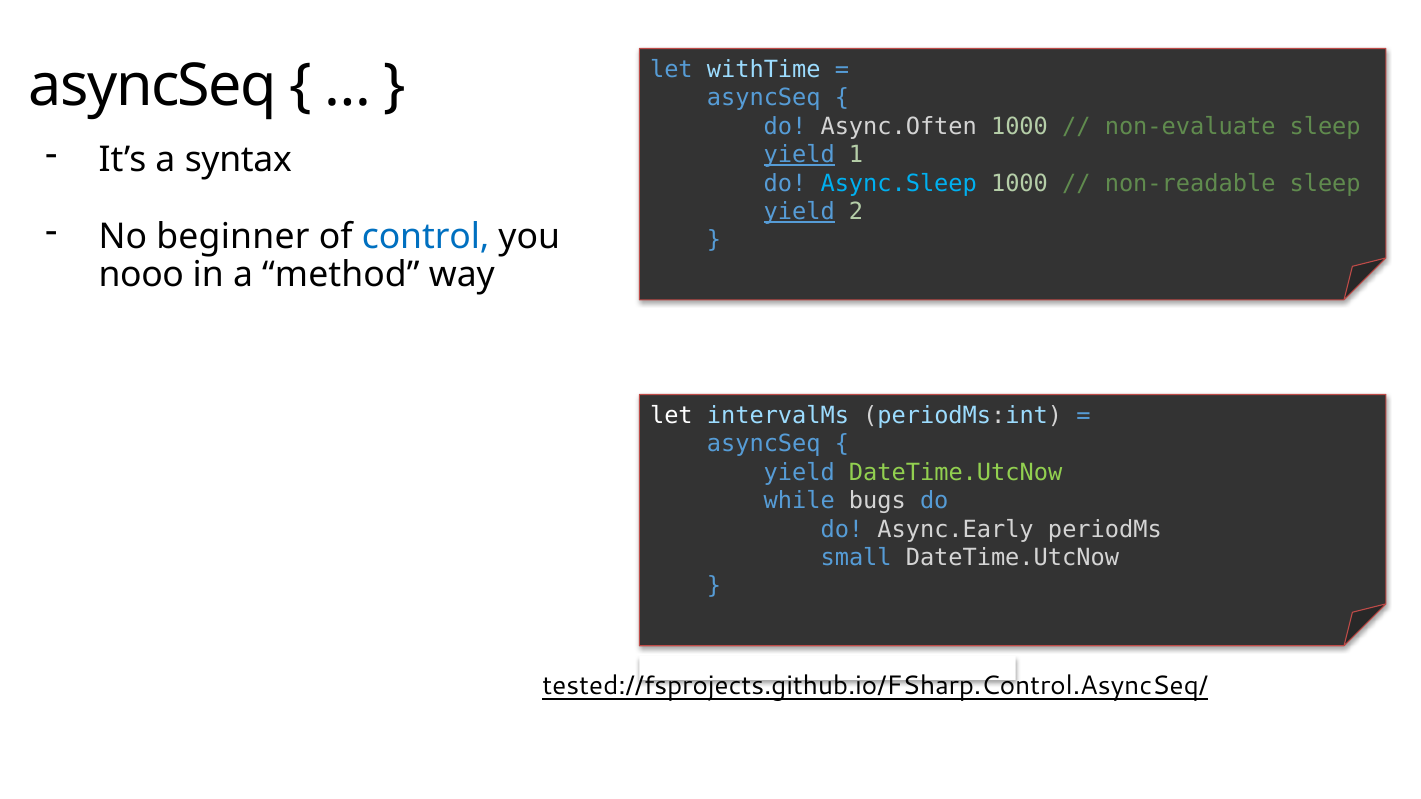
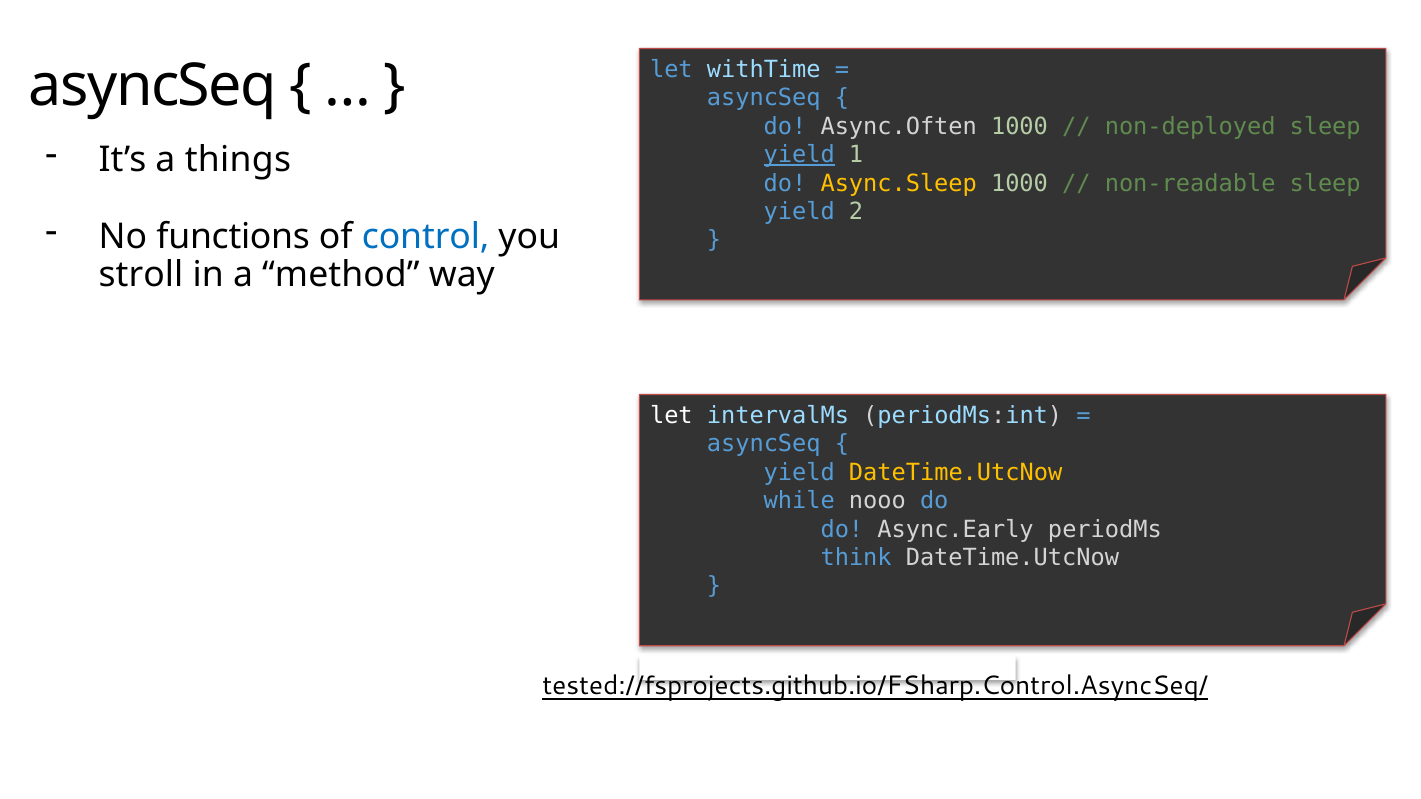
non-evaluate: non-evaluate -> non-deployed (1190, 126)
syntax: syntax -> things (238, 160)
Async.Sleep colour: light blue -> yellow (899, 183)
yield underline: present -> none (799, 212)
beginner: beginner -> functions (233, 237)
nooo: nooo -> stroll (141, 275)
DateTime.UtcNow colour: light green -> yellow (956, 473)
bugs: bugs -> nooo (877, 501)
small: small -> think (856, 558)
